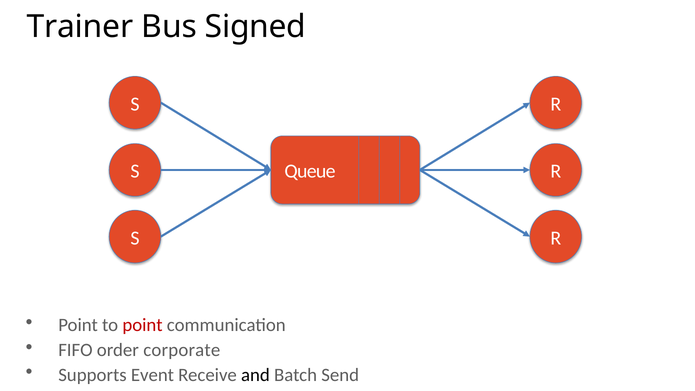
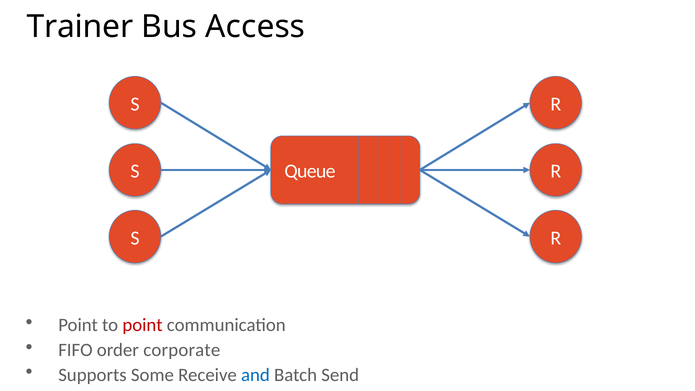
Signed: Signed -> Access (255, 27)
Event: Event -> Some (152, 375)
and colour: black -> blue (255, 375)
